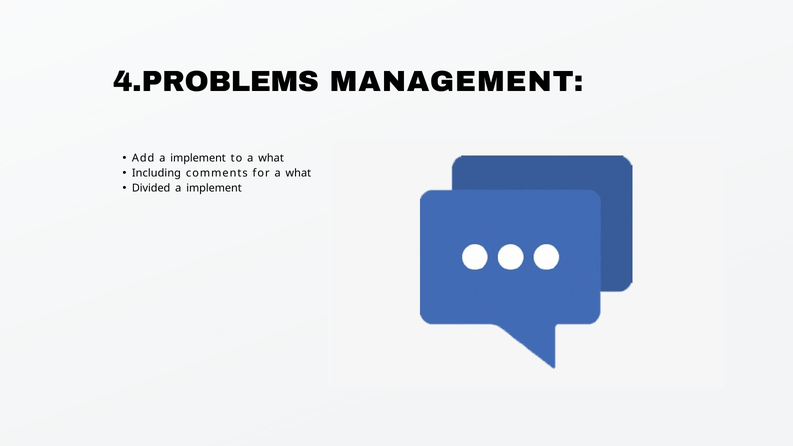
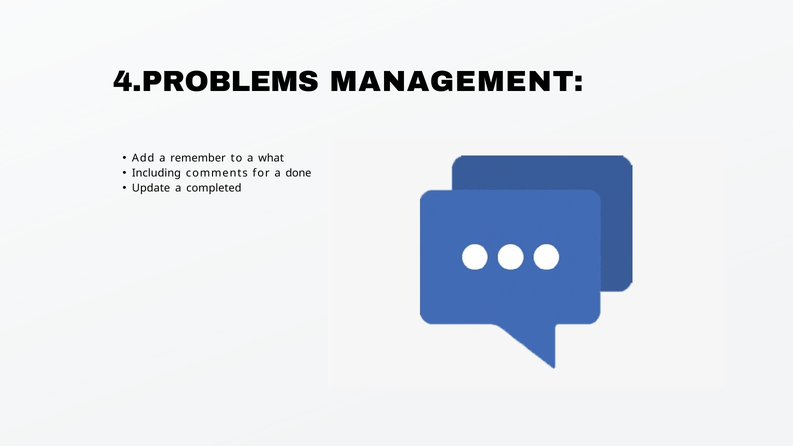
Add a implement: implement -> remember (198, 158)
for a what: what -> done (298, 173)
Divided: Divided -> Update (151, 188)
implement: implement -> completed (214, 188)
